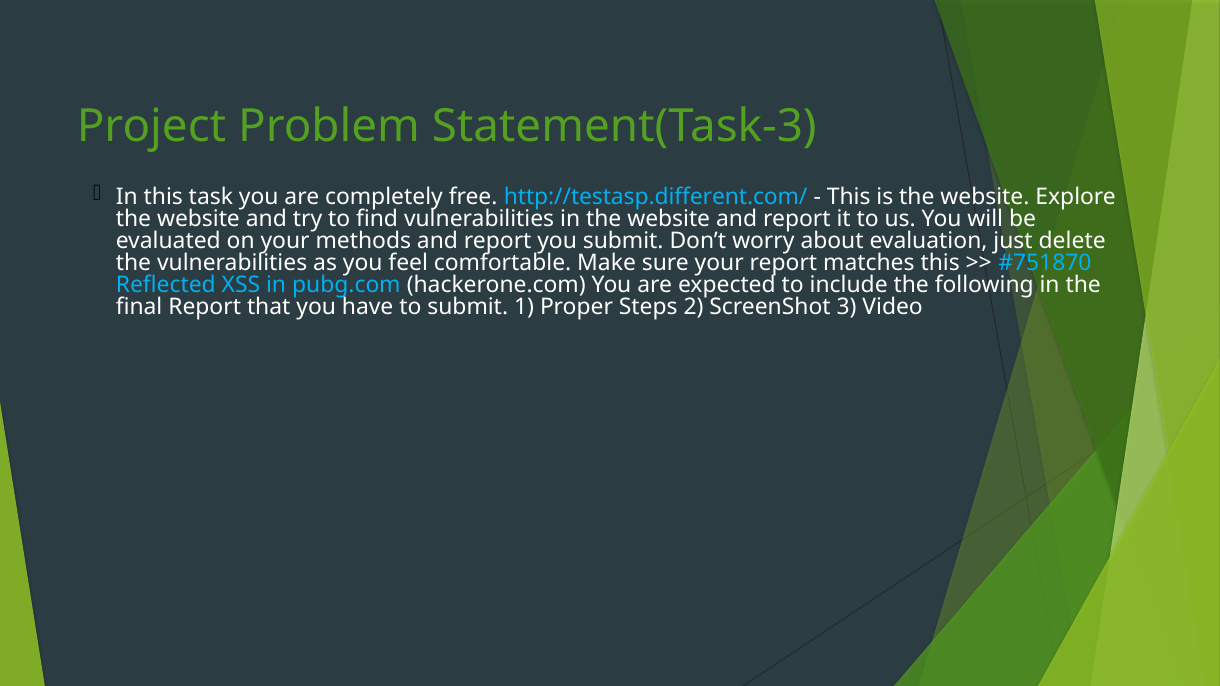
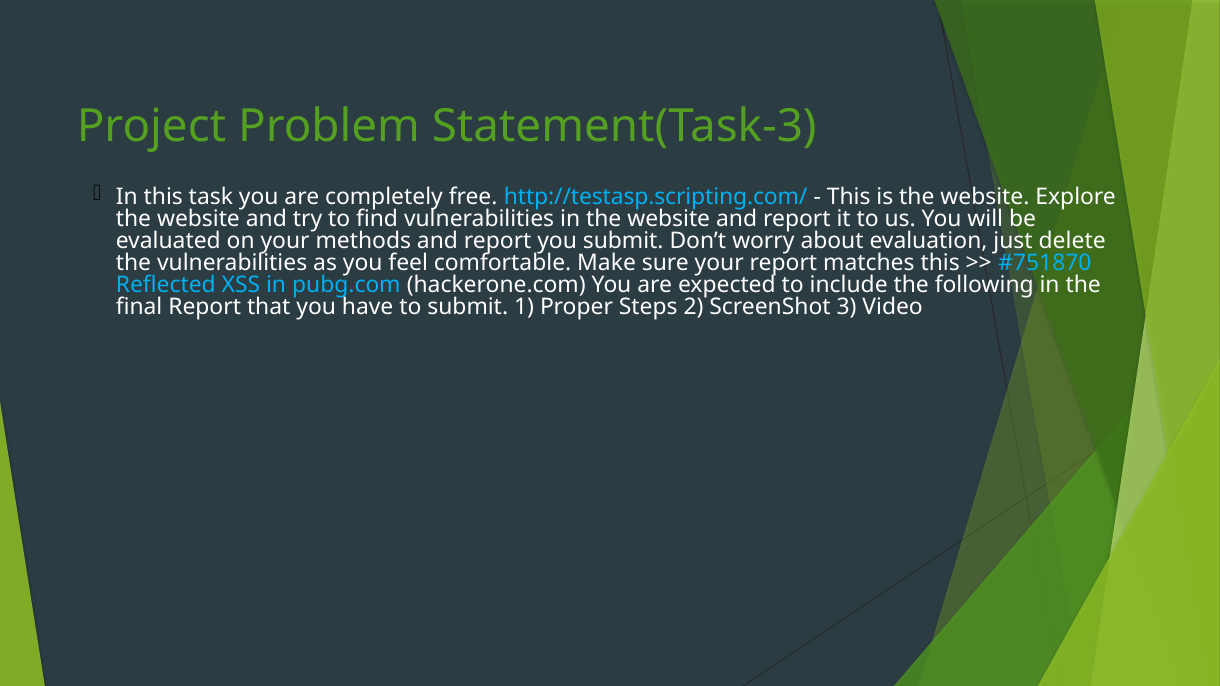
http://testasp.different.com/: http://testasp.different.com/ -> http://testasp.scripting.com/ (656, 197)
